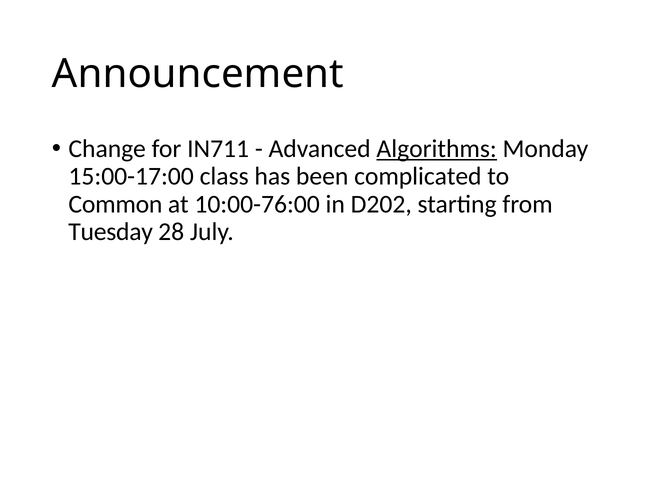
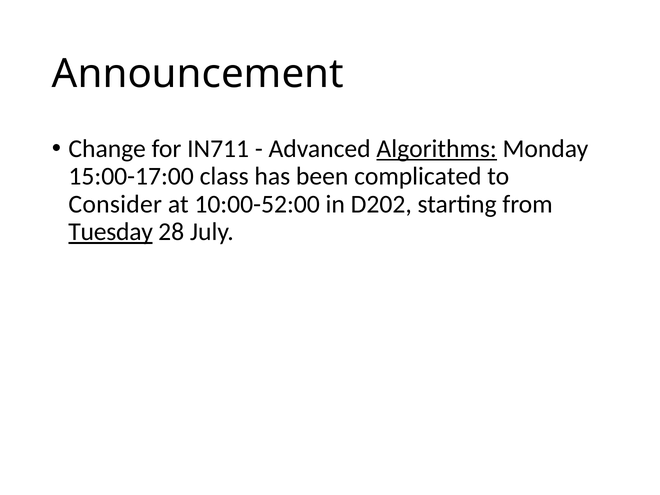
Common: Common -> Consider (115, 204)
10:00-76:00: 10:00-76:00 -> 10:00-52:00 (257, 204)
Tuesday underline: none -> present (111, 232)
